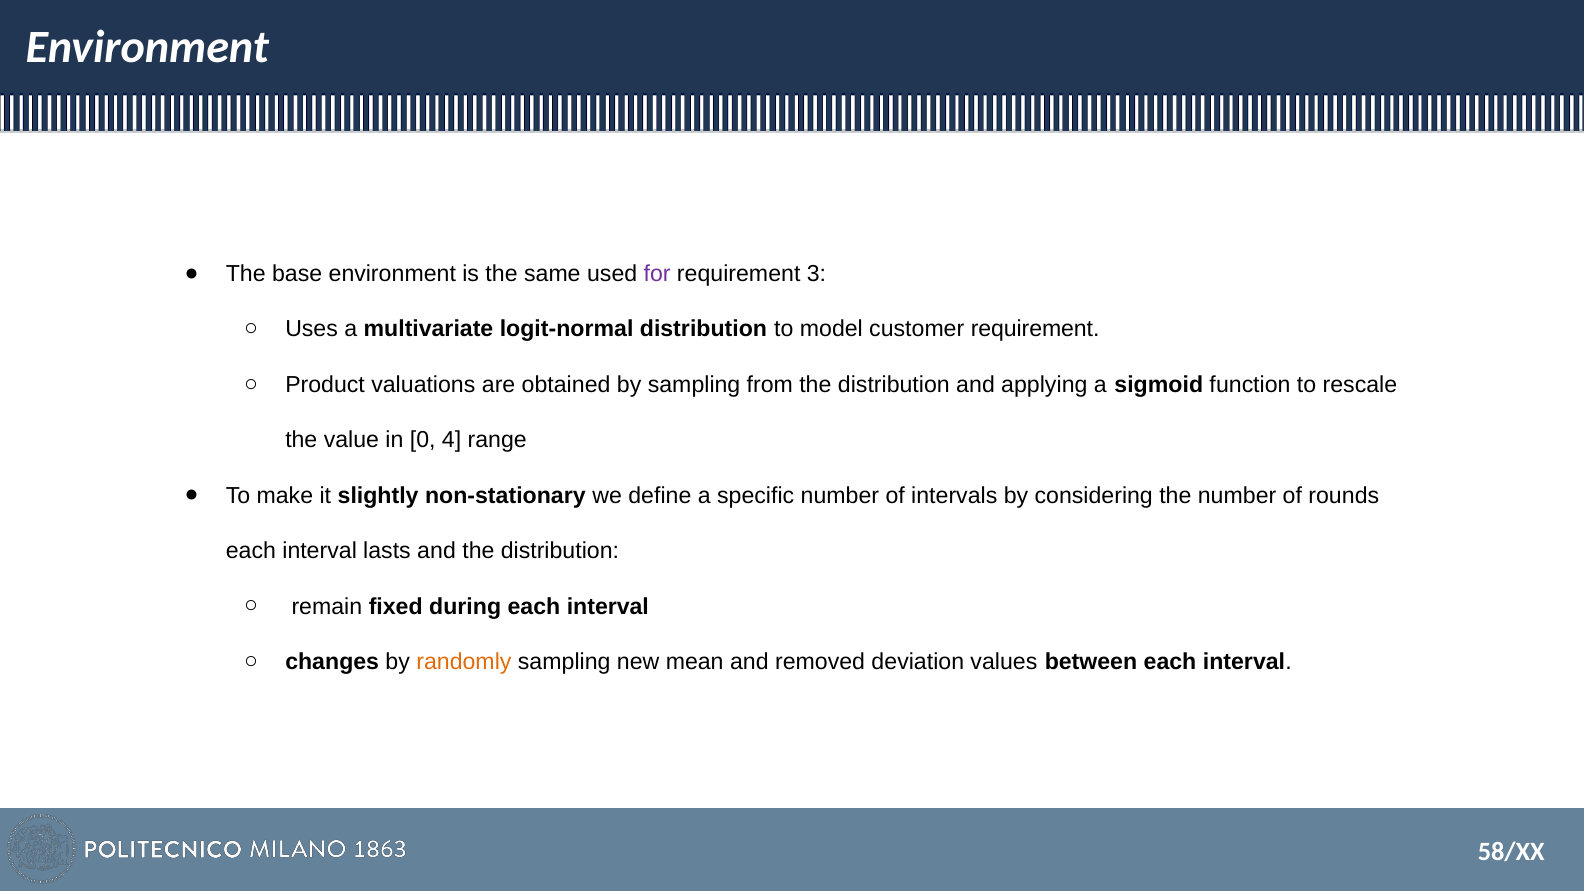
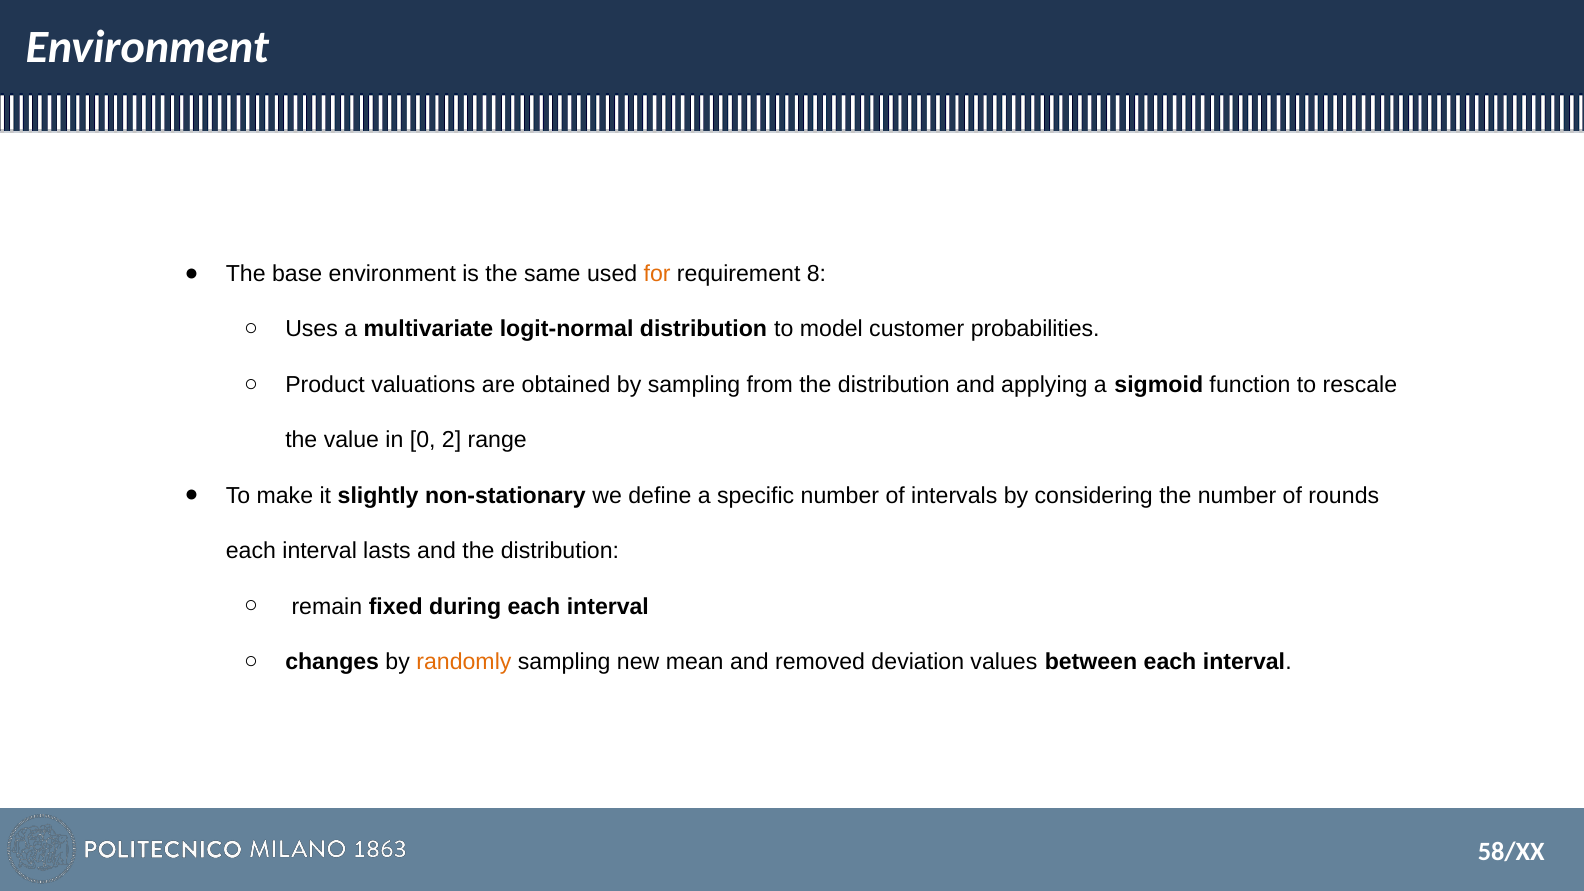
for colour: purple -> orange (657, 274)
3: 3 -> 8 (816, 274)
customer requirement: requirement -> probabilities (1035, 329)
4: 4 -> 2 (452, 440)
